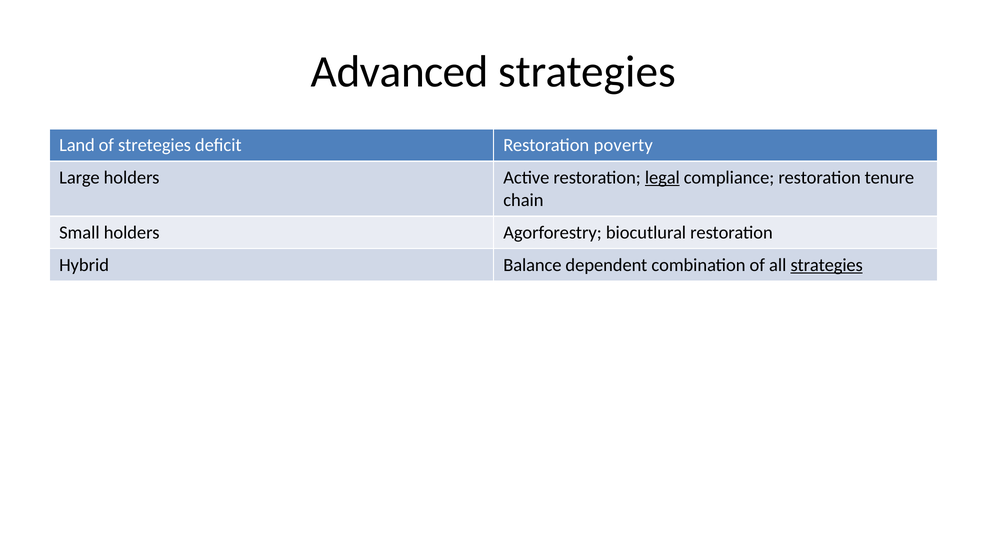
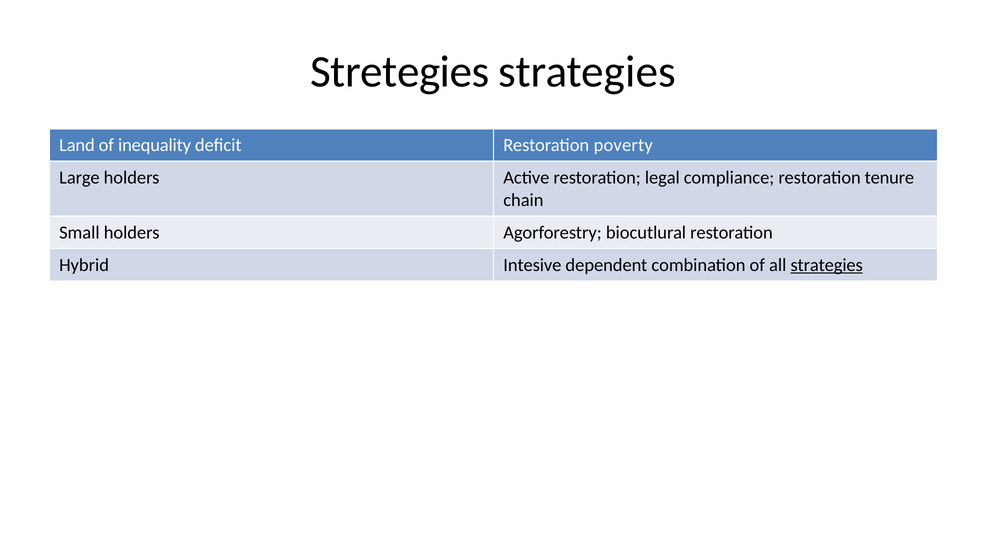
Advanced: Advanced -> Stretegies (400, 72)
stretegies: stretegies -> inequality (155, 145)
legal underline: present -> none (662, 178)
Balance: Balance -> Intesive (532, 265)
